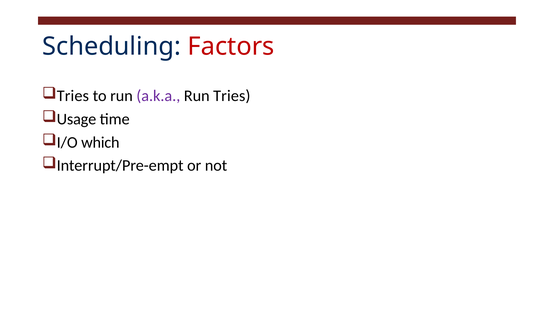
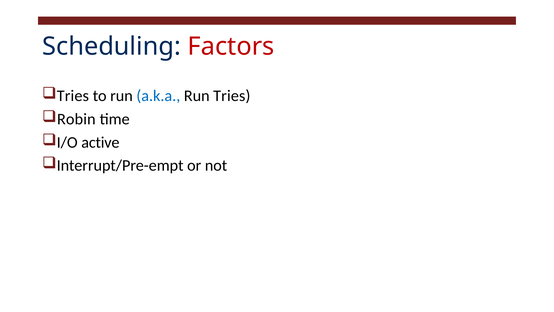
a.k.a colour: purple -> blue (158, 96)
Usage: Usage -> Robin (76, 119)
which: which -> active (100, 142)
